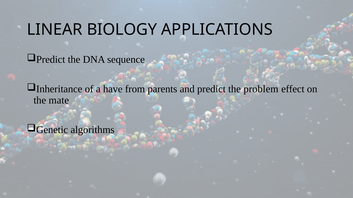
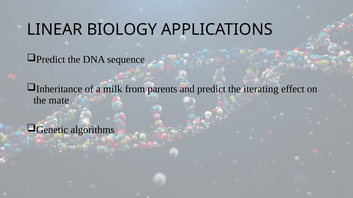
have: have -> milk (113, 89)
problem: problem -> iterating (261, 89)
